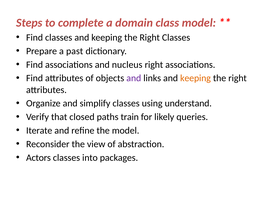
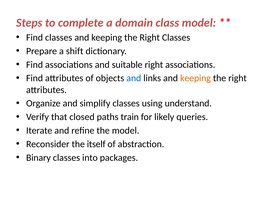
past: past -> shift (75, 51)
nucleus: nucleus -> suitable (127, 65)
and colour: purple -> blue (134, 78)
view: view -> itself (96, 144)
Actors: Actors -> Binary (38, 158)
